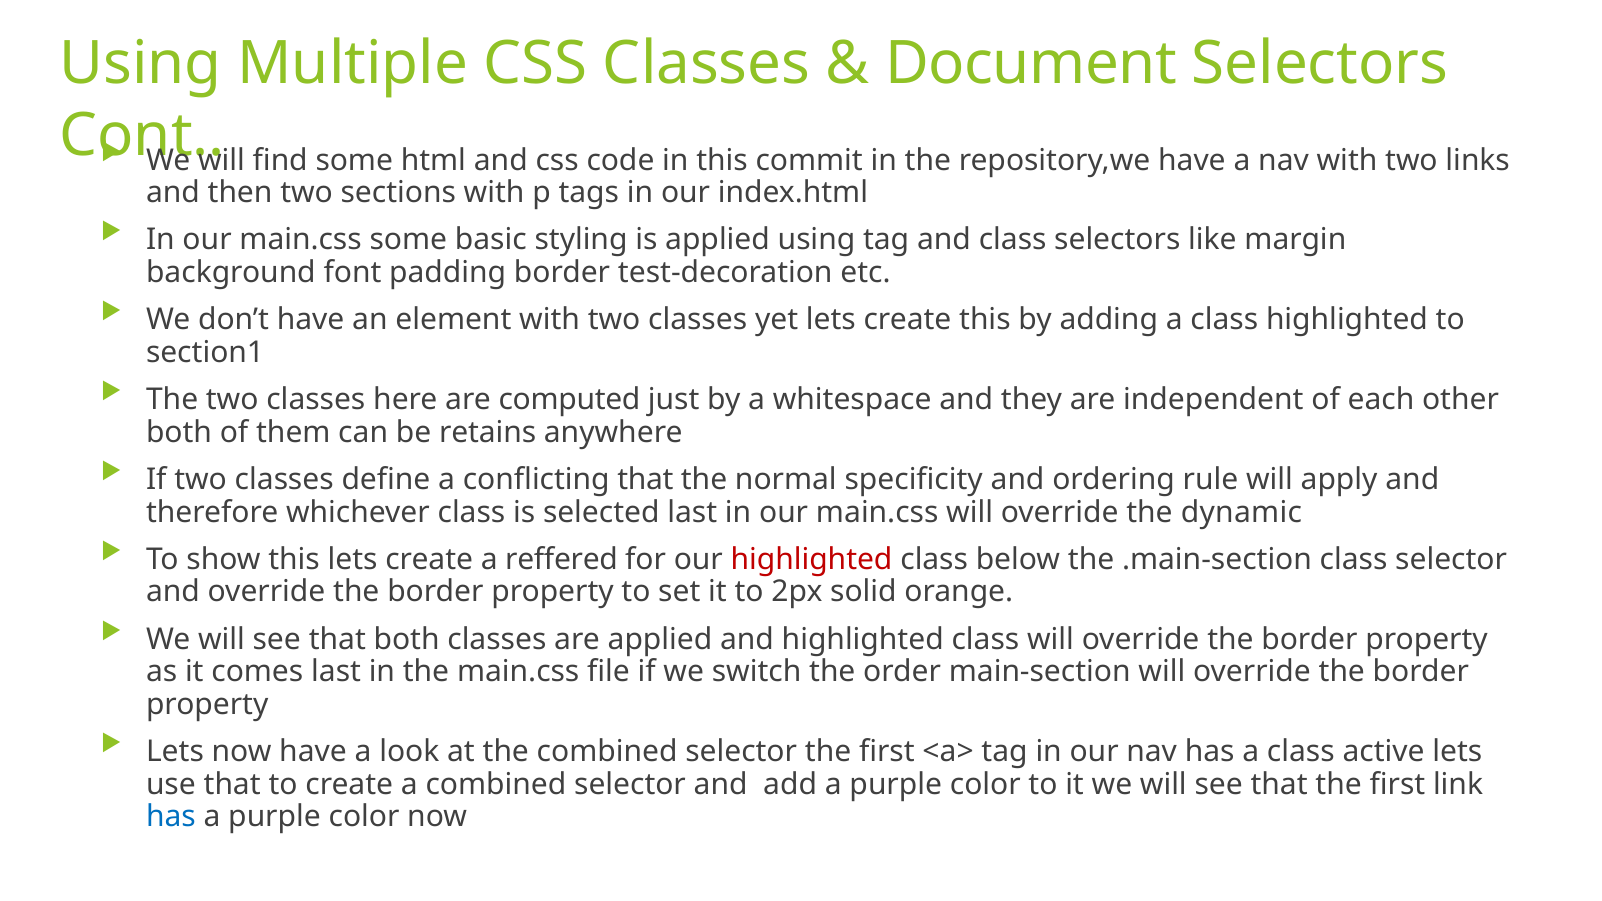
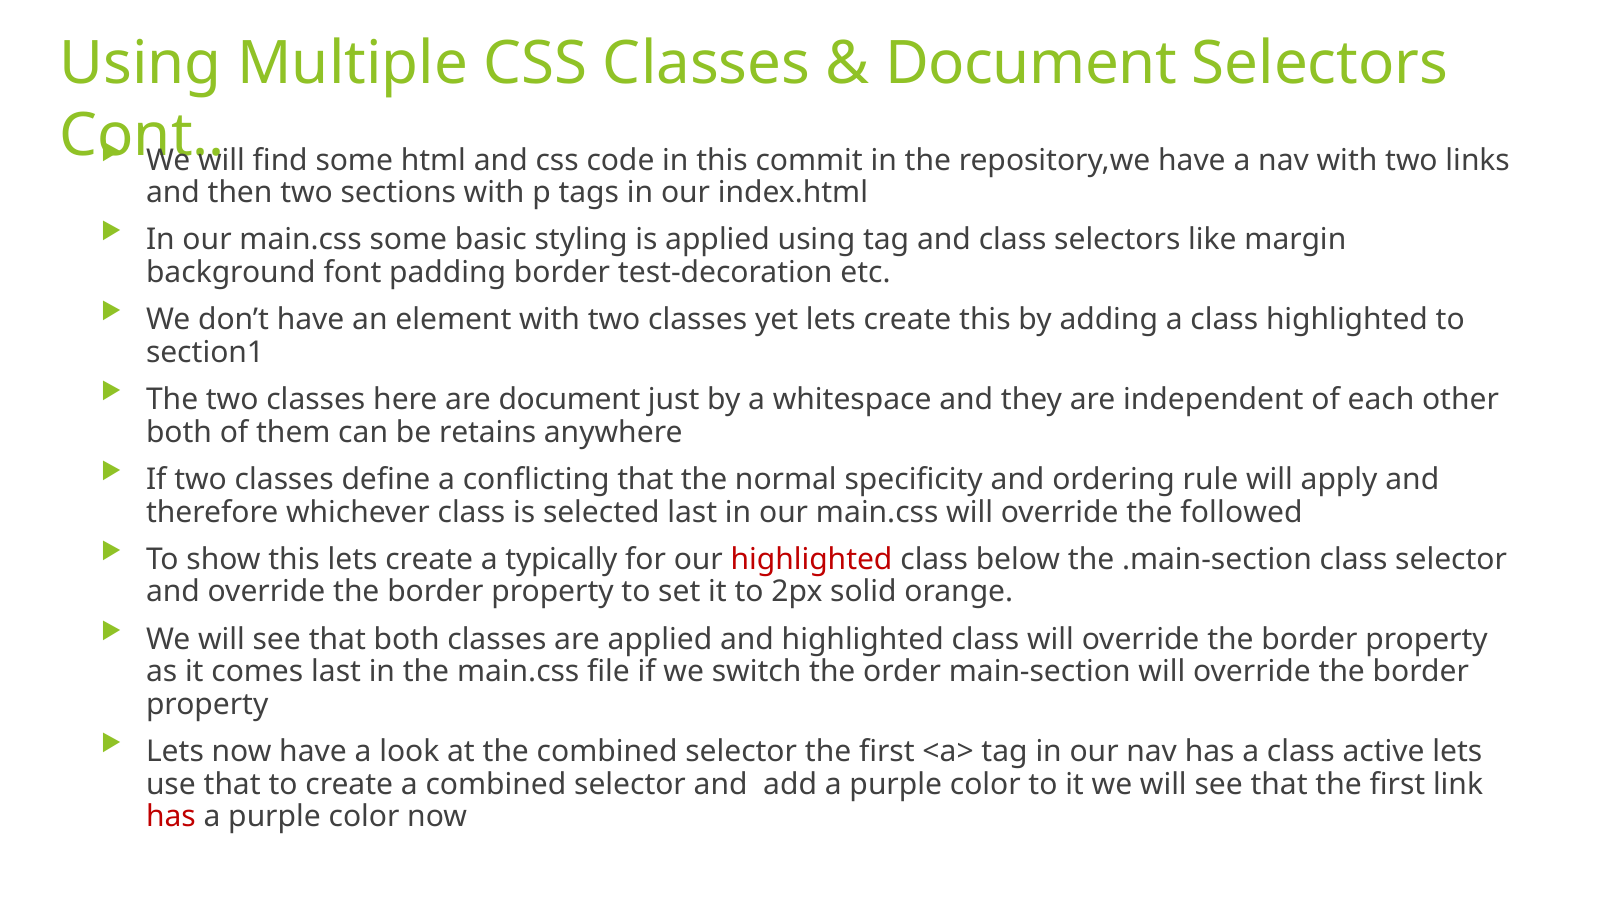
are computed: computed -> document (569, 400)
dynamic: dynamic -> followed (1242, 512)
reffered: reffered -> typically (562, 560)
has colour: blue -> red (171, 817)
